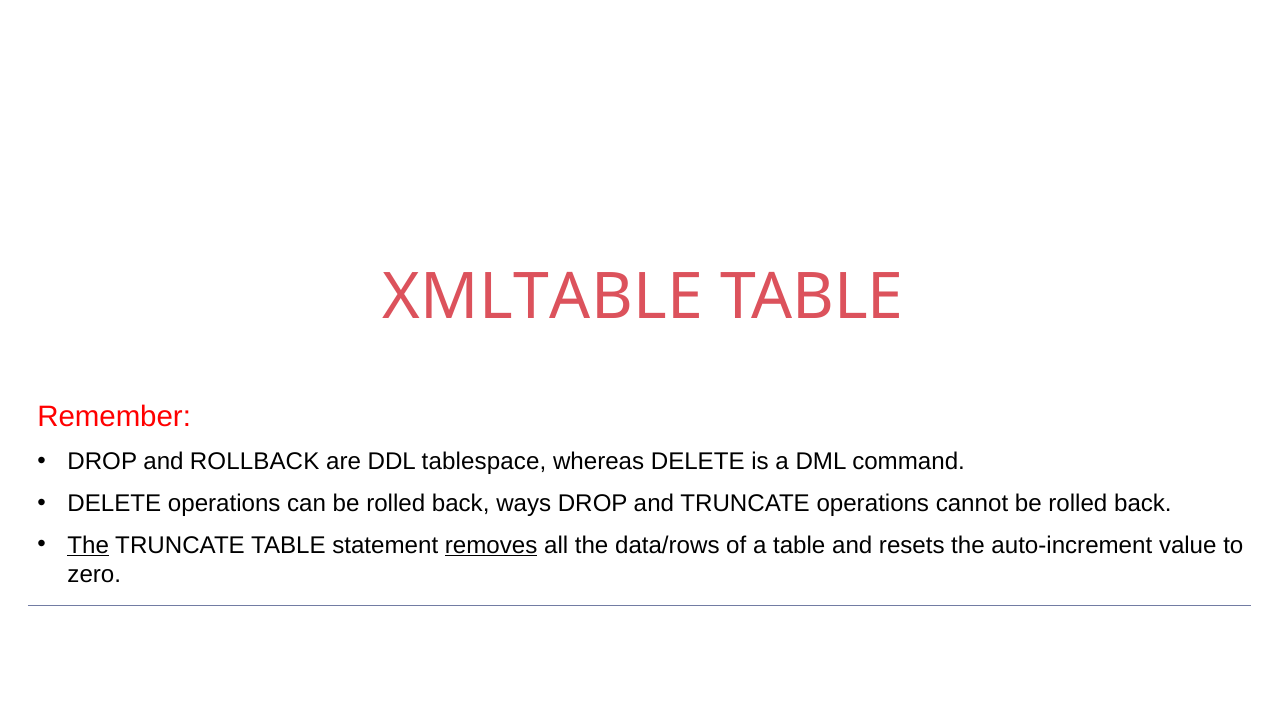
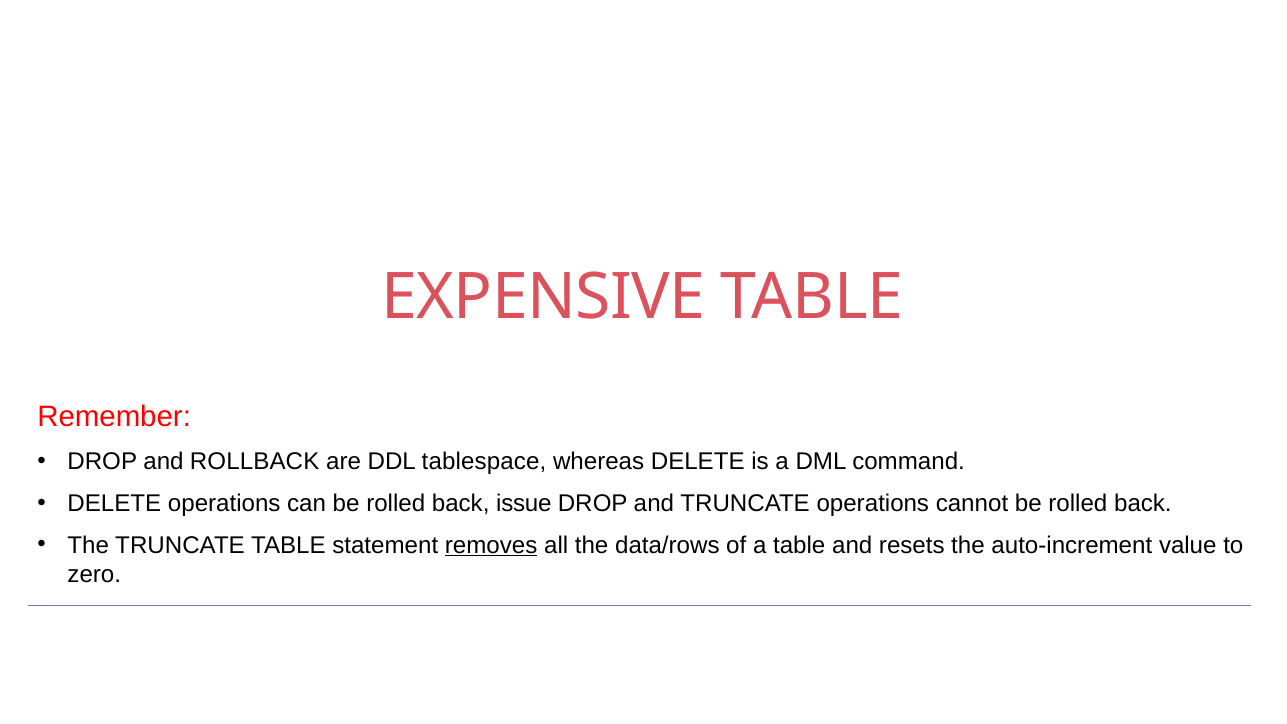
XMLTABLE: XMLTABLE -> EXPENSIVE (544, 297)
ways: ways -> issue (524, 503)
The underline: present -> none (88, 545)
